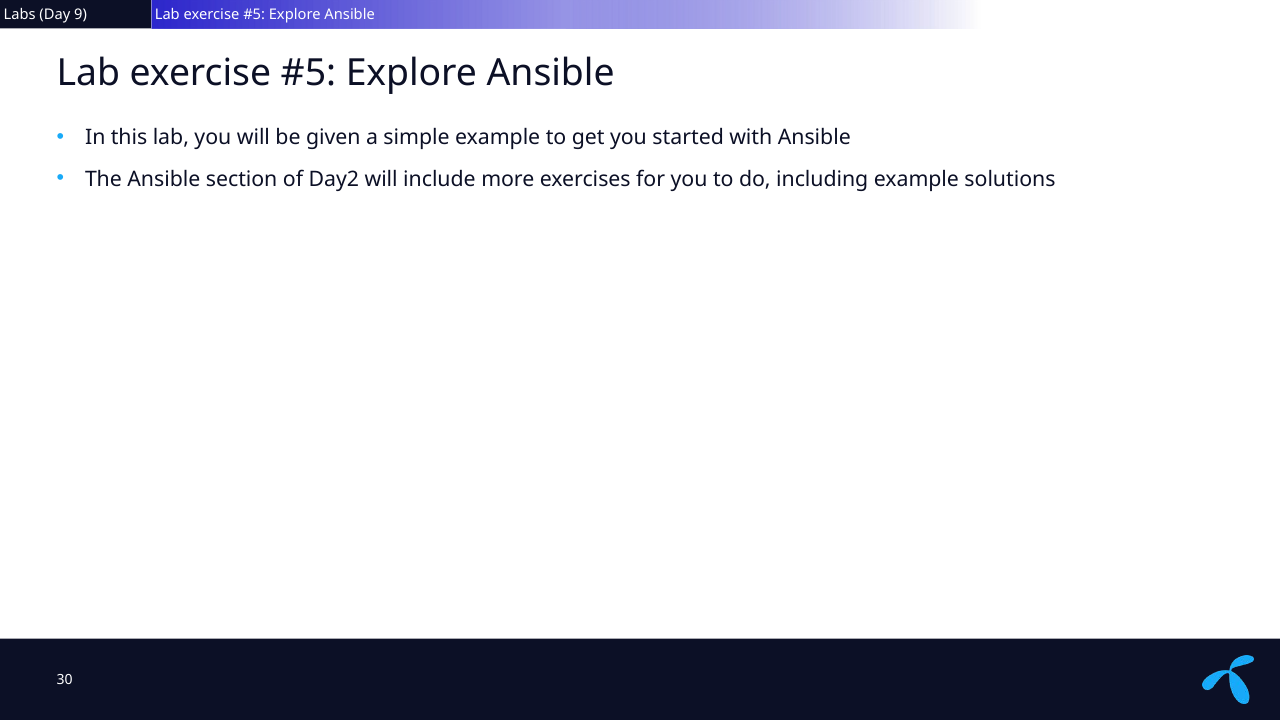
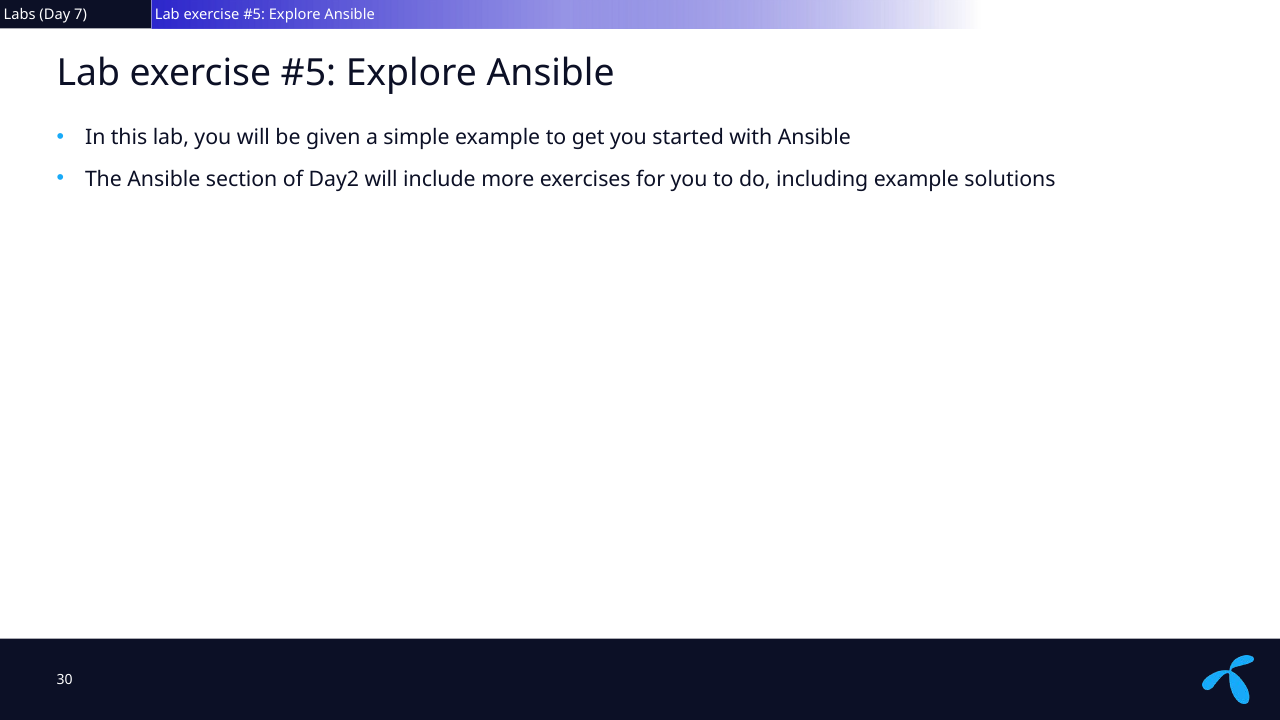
9: 9 -> 7 (81, 15)
